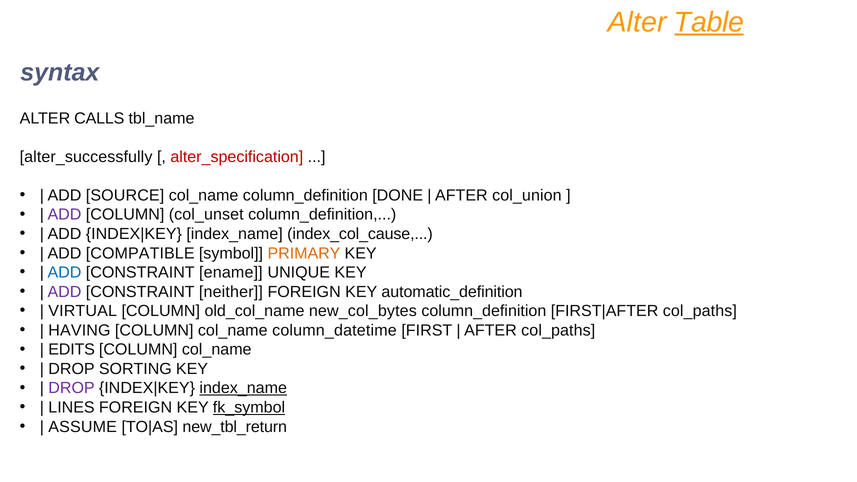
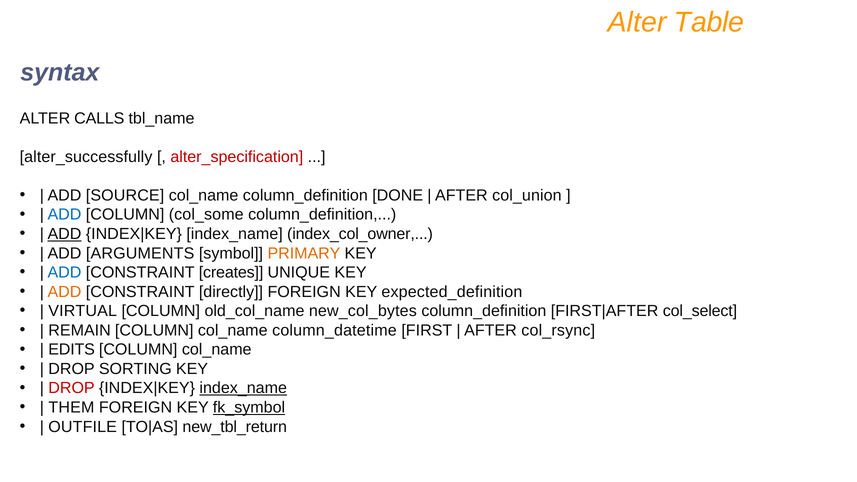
Table underline: present -> none (709, 22)
ADD colour: purple -> blue (64, 215)
col_unset: col_unset -> col_some (206, 215)
ADD underline: none -> present (64, 234)
index_col_cause: index_col_cause -> index_col_owner (360, 234)
COMPATIBLE: COMPATIBLE -> ARGUMENTS (140, 253)
ename: ename -> creates (231, 273)
ADD colour: purple -> orange (64, 292)
neither: neither -> directly (231, 292)
automatic_definition: automatic_definition -> expected_definition (452, 292)
col_paths: col_paths -> col_select (700, 311)
HAVING: HAVING -> REMAIN (80, 330)
AFTER col_paths: col_paths -> col_rsync (558, 330)
DROP colour: purple -> red (72, 388)
LINES: LINES -> THEM (71, 407)
ASSUME: ASSUME -> OUTFILE (83, 427)
